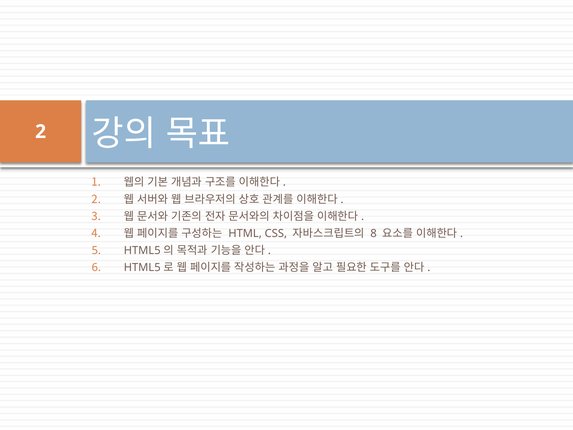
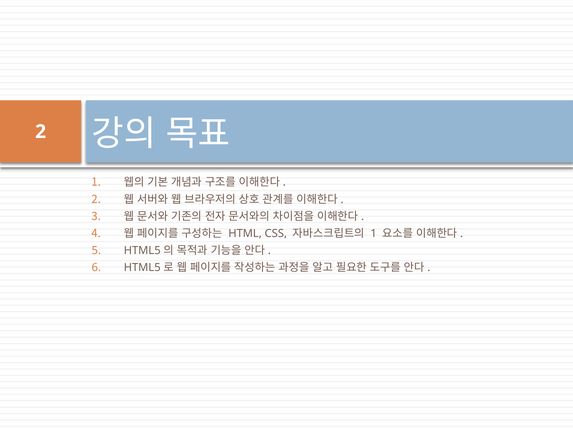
8: 8 -> 1 (374, 233)
